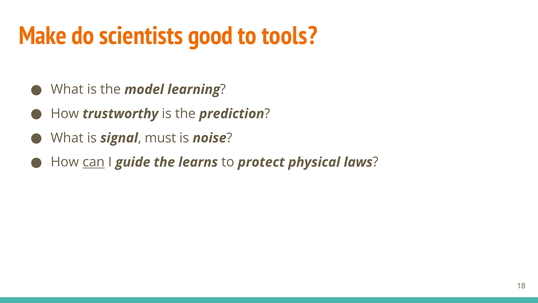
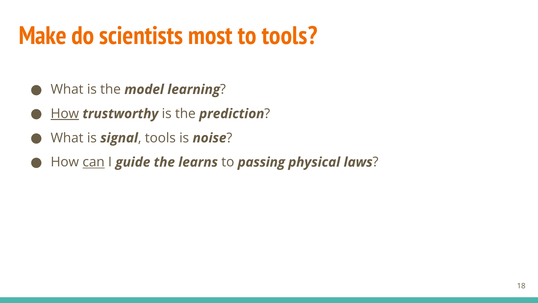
good: good -> most (210, 36)
How underline: none -> present (65, 114)
signal must: must -> tools (160, 138)
protect: protect -> passing (261, 162)
